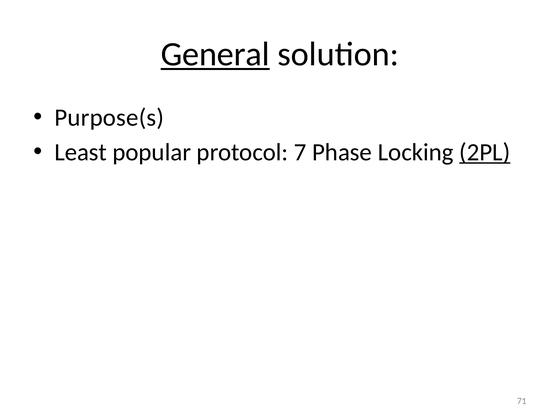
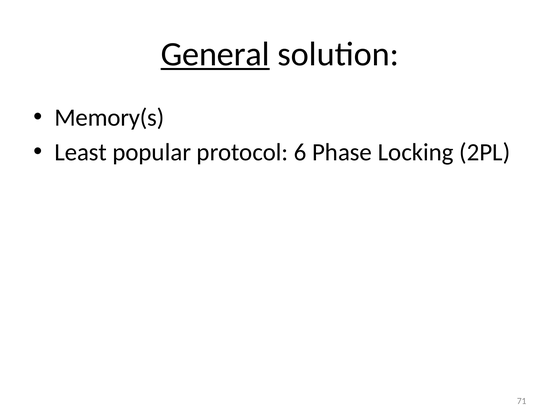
Purpose(s: Purpose(s -> Memory(s (109, 117)
7: 7 -> 6 (300, 152)
2PL underline: present -> none (485, 152)
